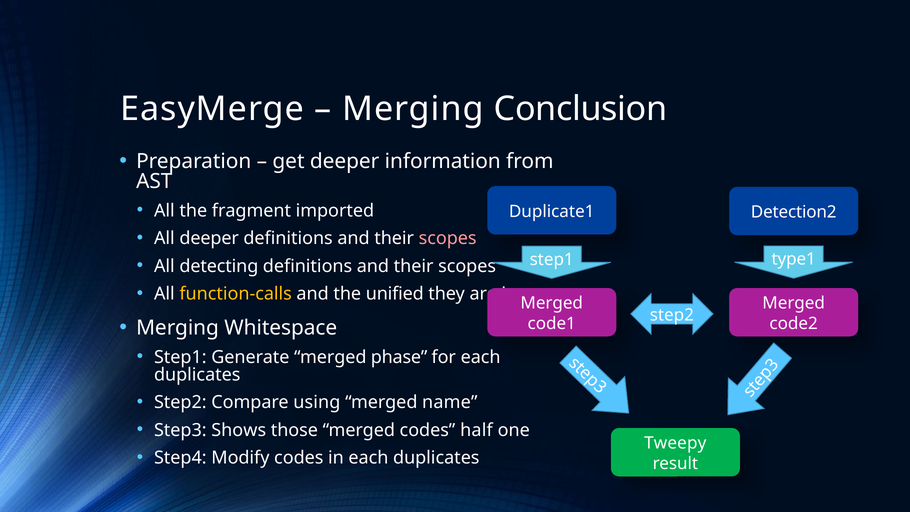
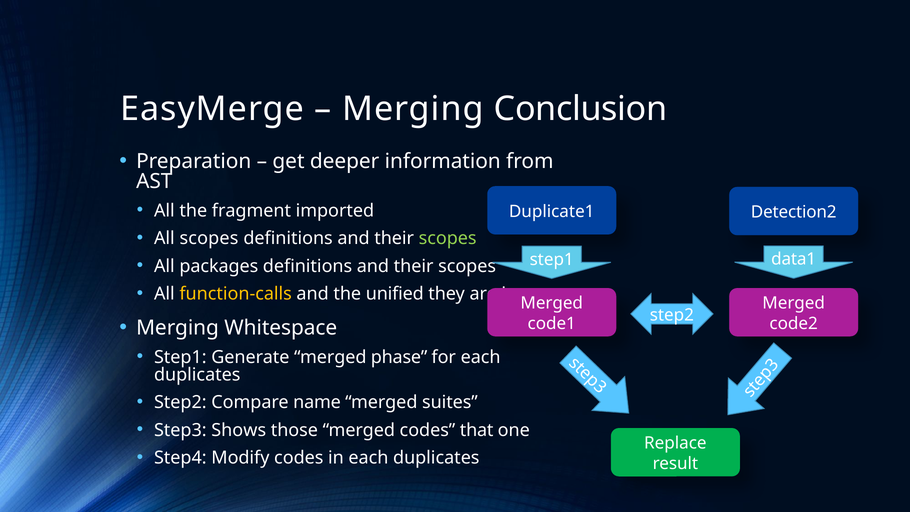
All deeper: deeper -> scopes (209, 238)
scopes colour: pink -> light green (448, 238)
type1: type1 -> data1 (794, 259)
detecting: detecting -> packages (219, 266)
using: using -> name (317, 402)
name: name -> suites (450, 402)
half: half -> that (477, 430)
Tweepy: Tweepy -> Replace (675, 443)
